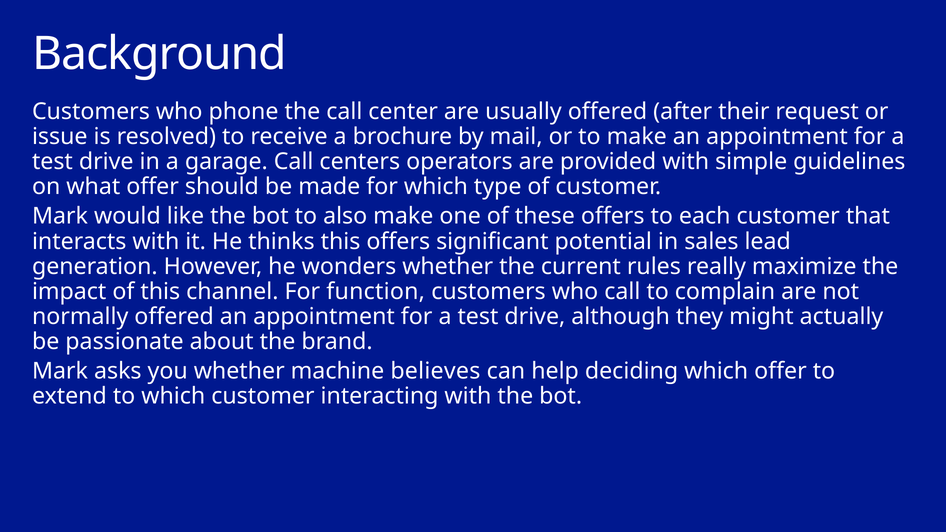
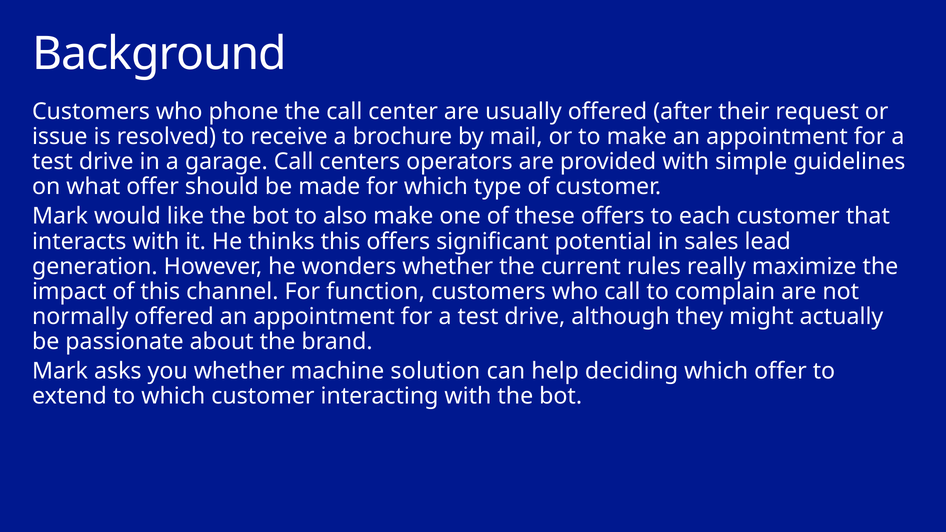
believes: believes -> solution (435, 371)
